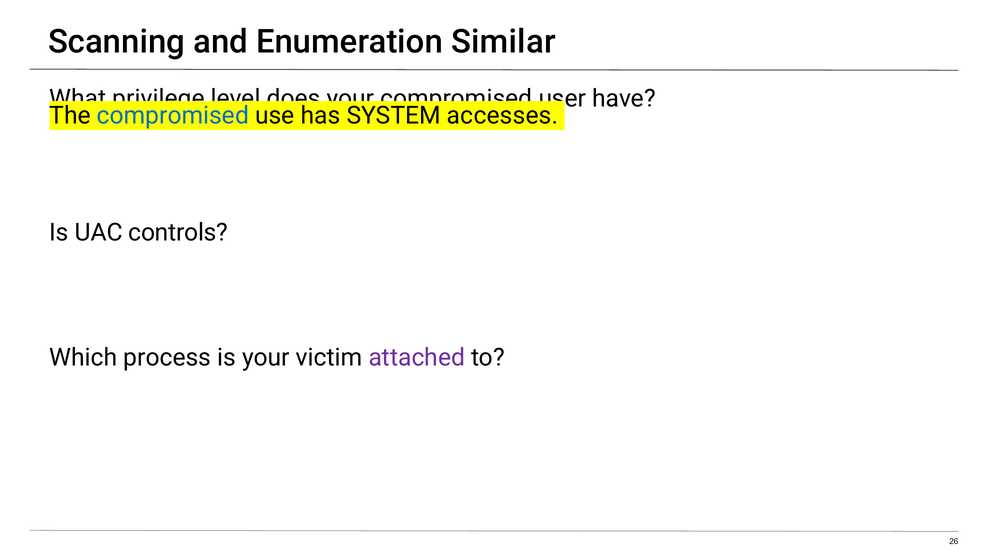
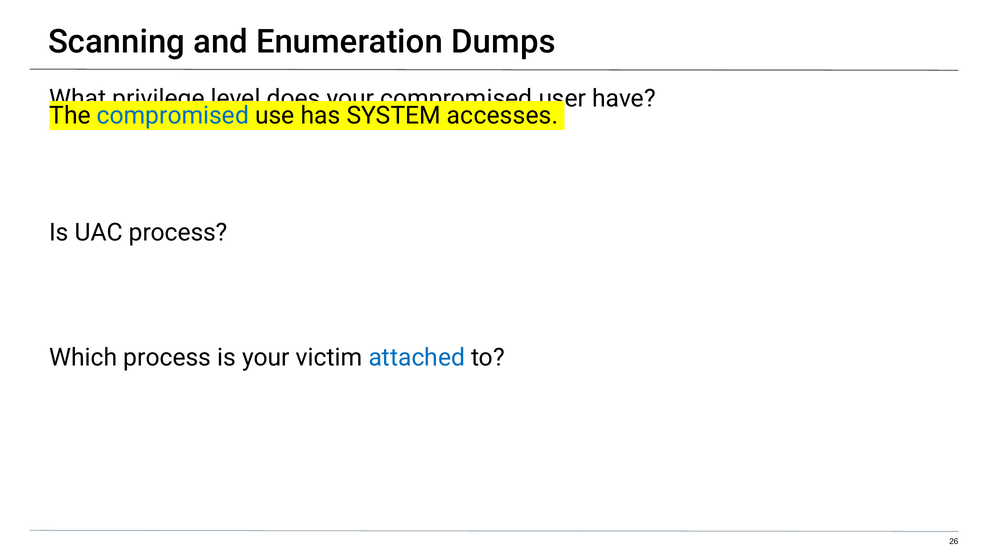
Similar: Similar -> Dumps (503, 42)
UAC controls: controls -> process (178, 233)
attached colour: purple -> blue (417, 357)
